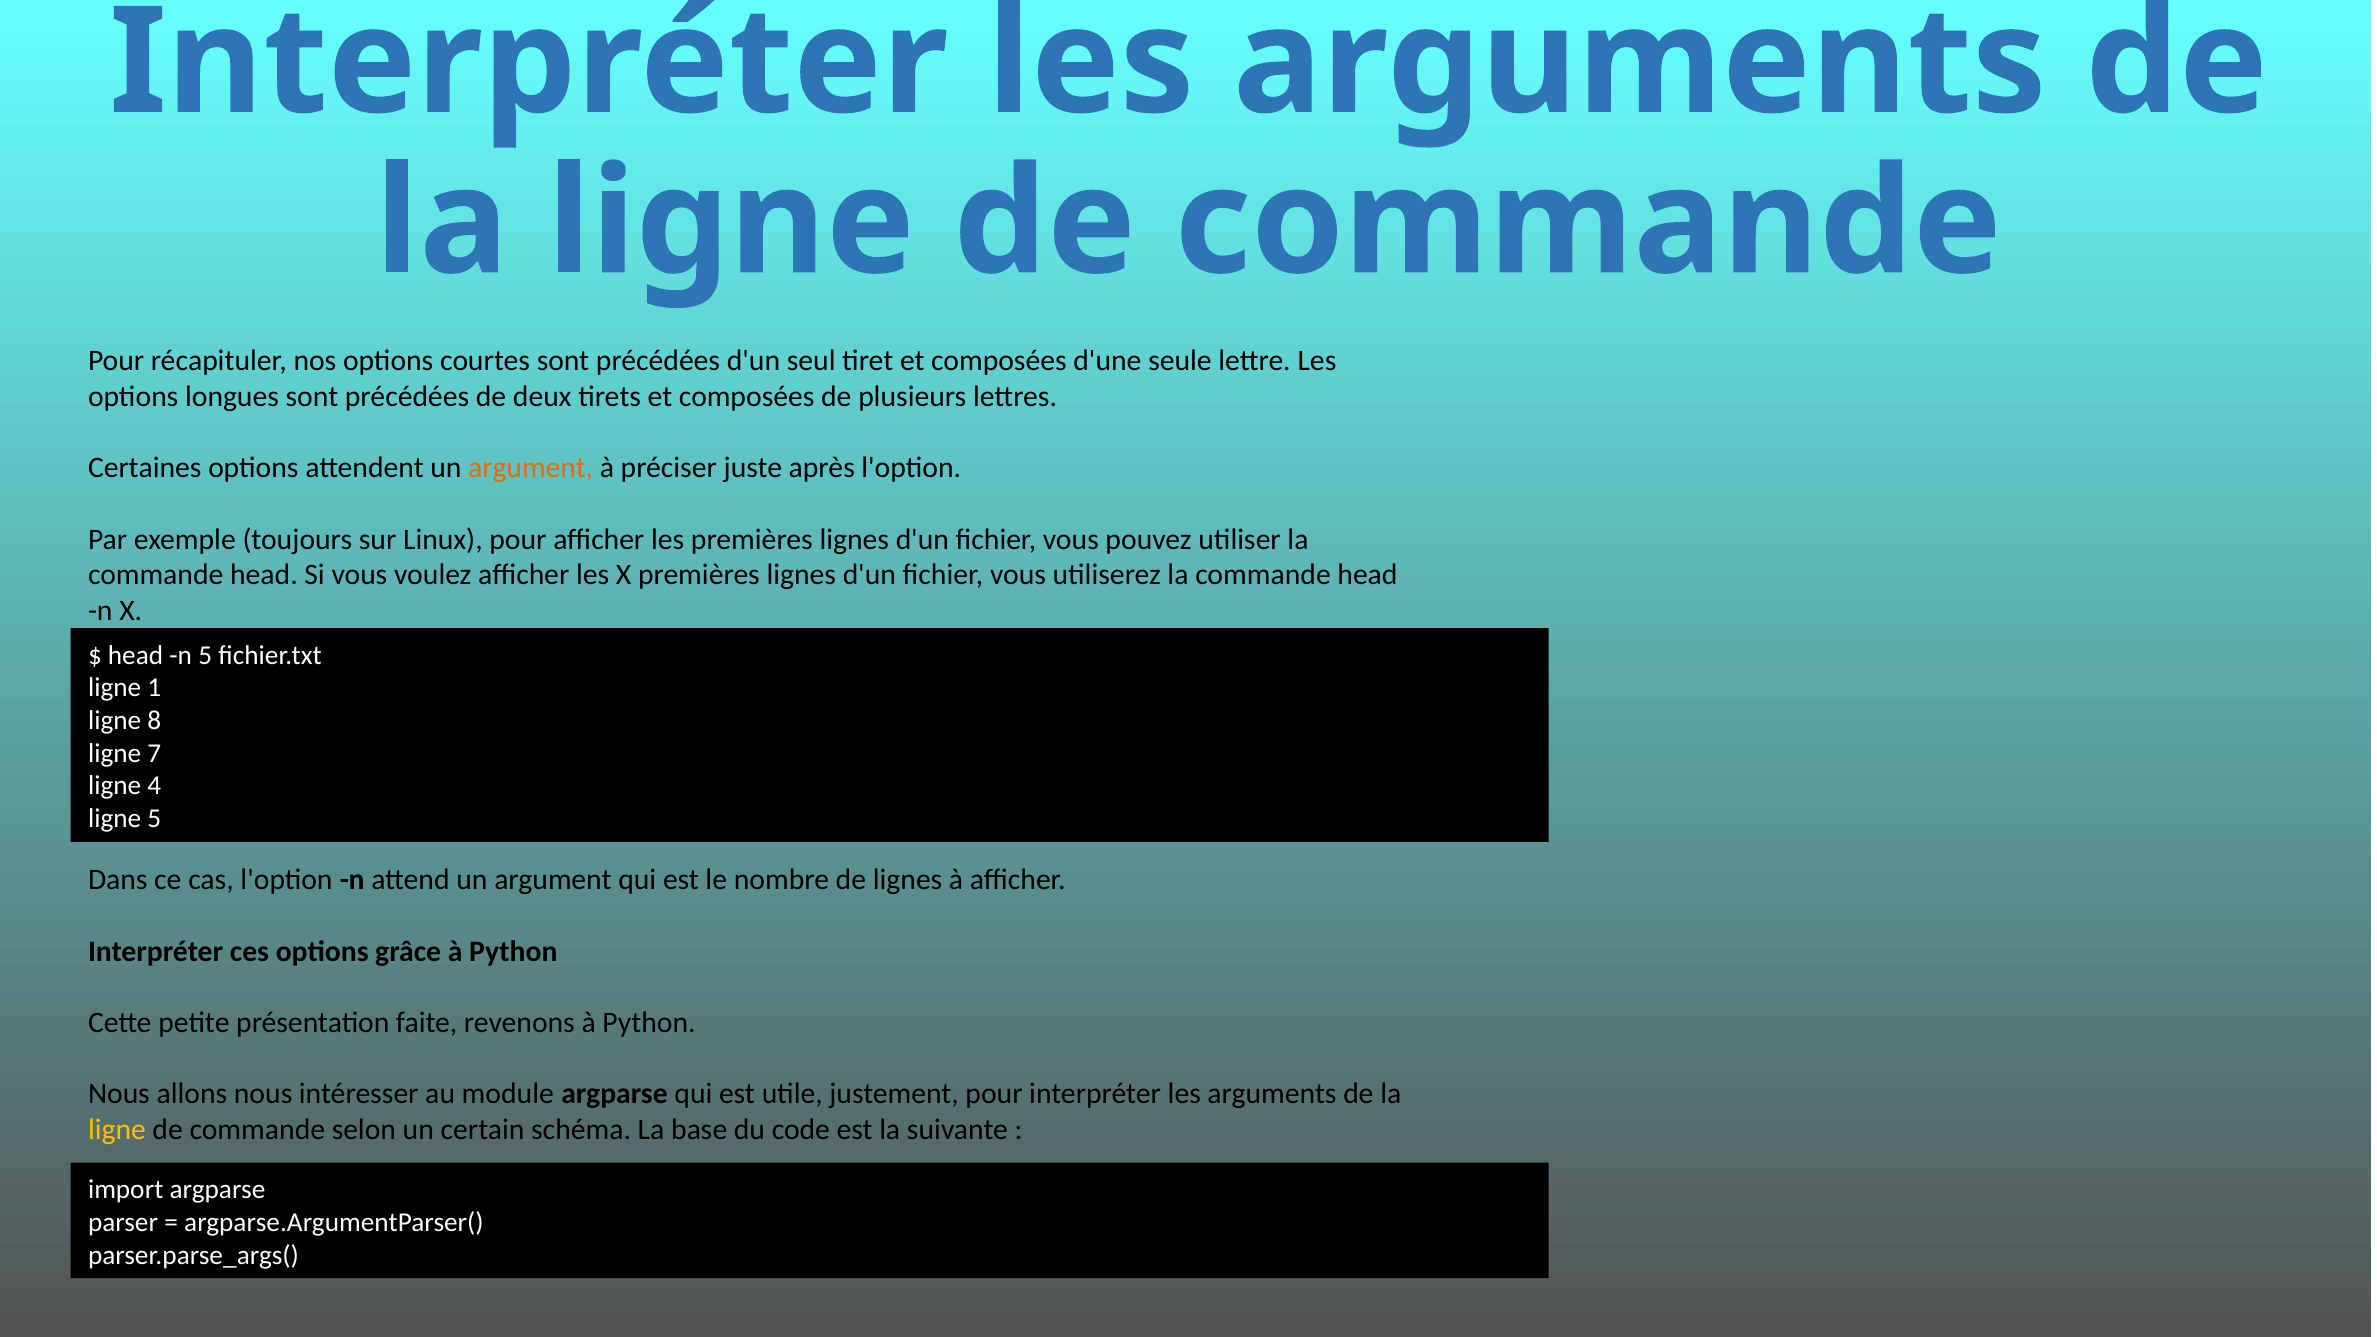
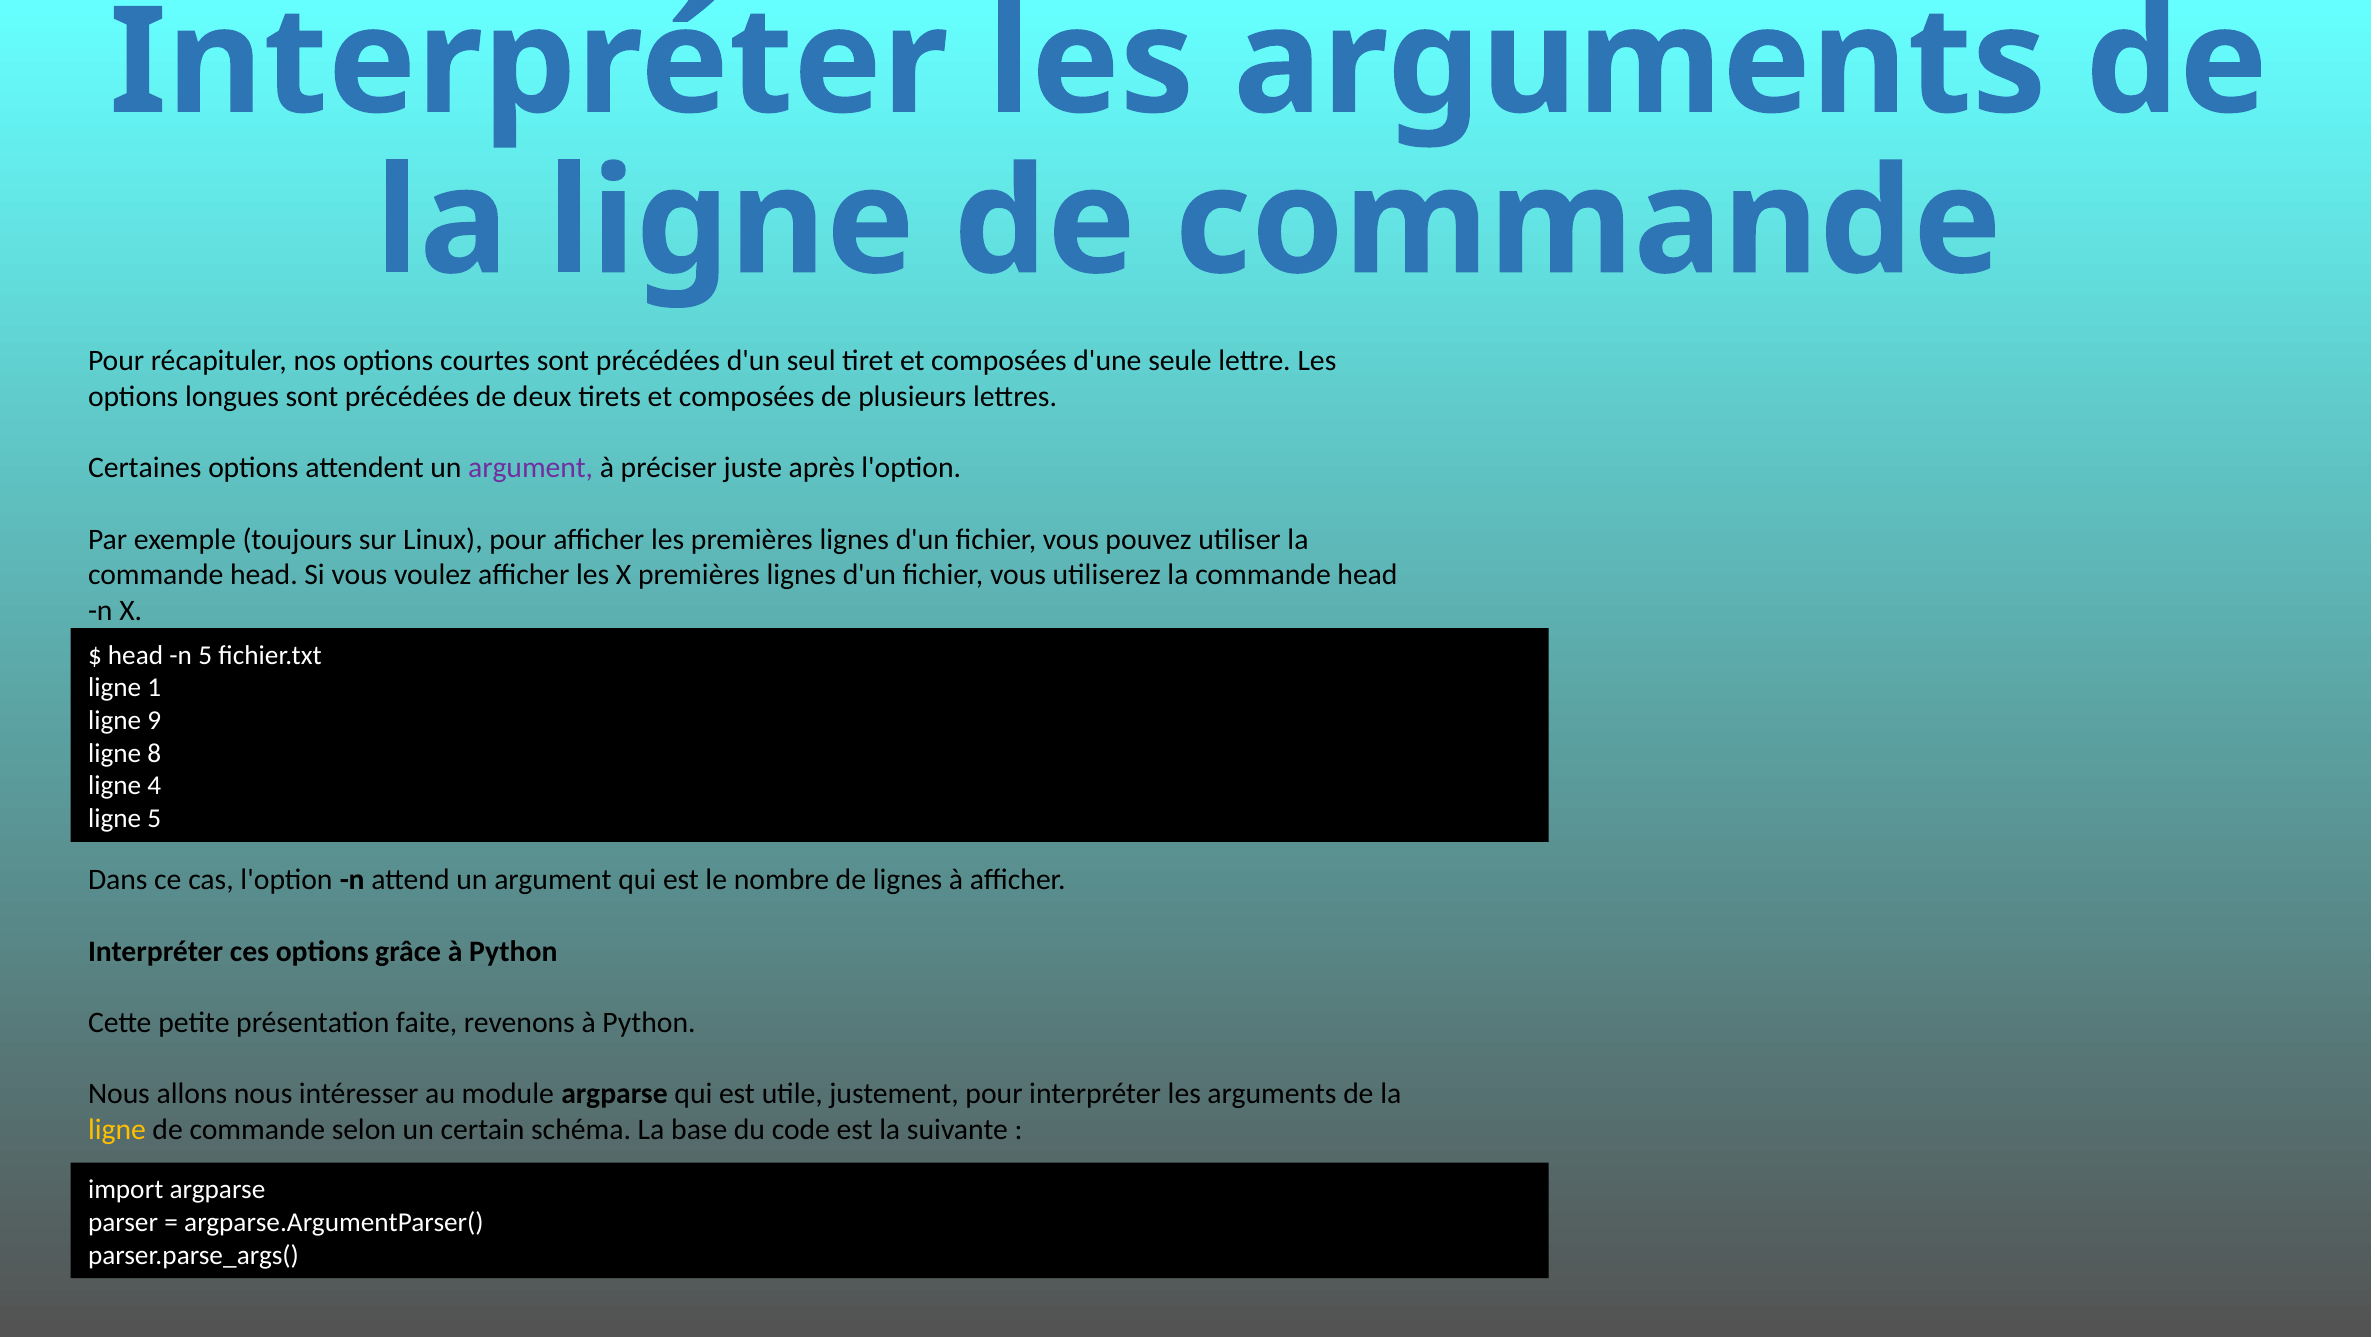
argument colour: orange -> purple (531, 468)
8: 8 -> 9 (154, 721)
7: 7 -> 8 (154, 753)
